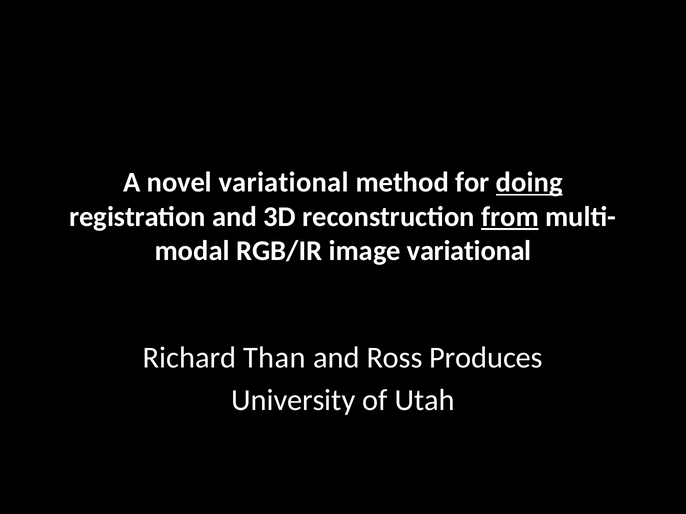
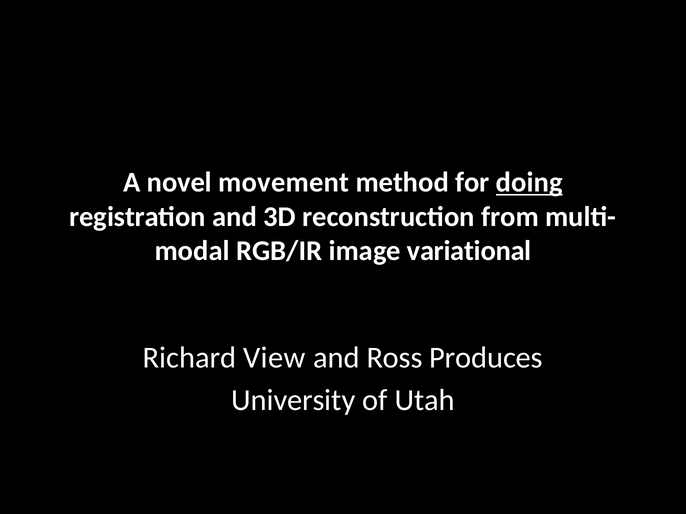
novel variational: variational -> movement (284, 183)
from underline: present -> none (510, 217)
Than: Than -> View (274, 358)
